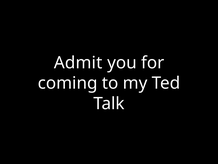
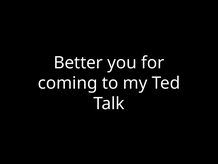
Admit: Admit -> Better (78, 63)
